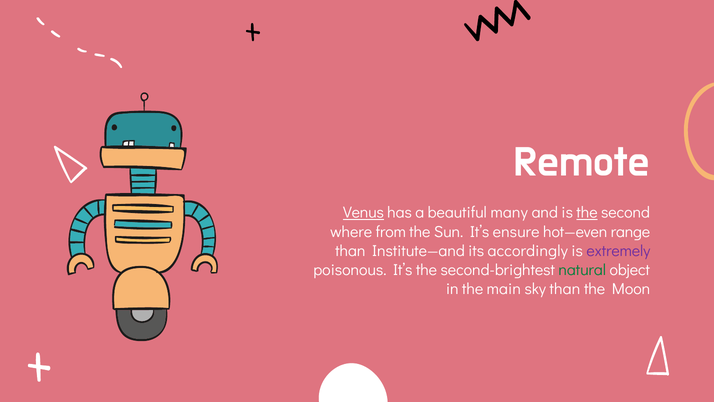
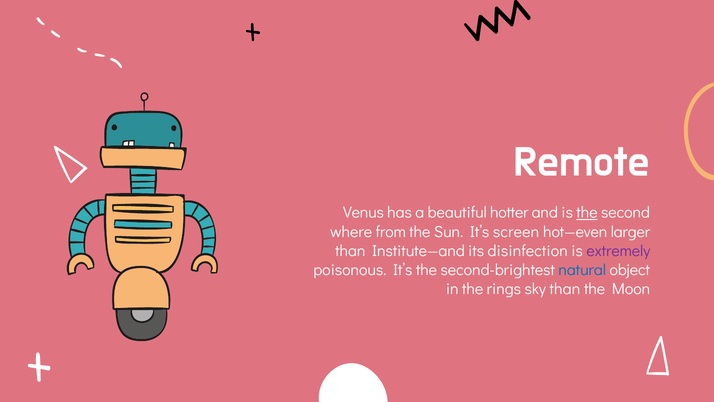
Venus underline: present -> none (363, 213)
many: many -> hotter (509, 213)
ensure: ensure -> screen (516, 232)
range: range -> larger (630, 232)
accordingly: accordingly -> disinfection (528, 251)
natural colour: green -> blue (582, 270)
main: main -> rings (504, 289)
